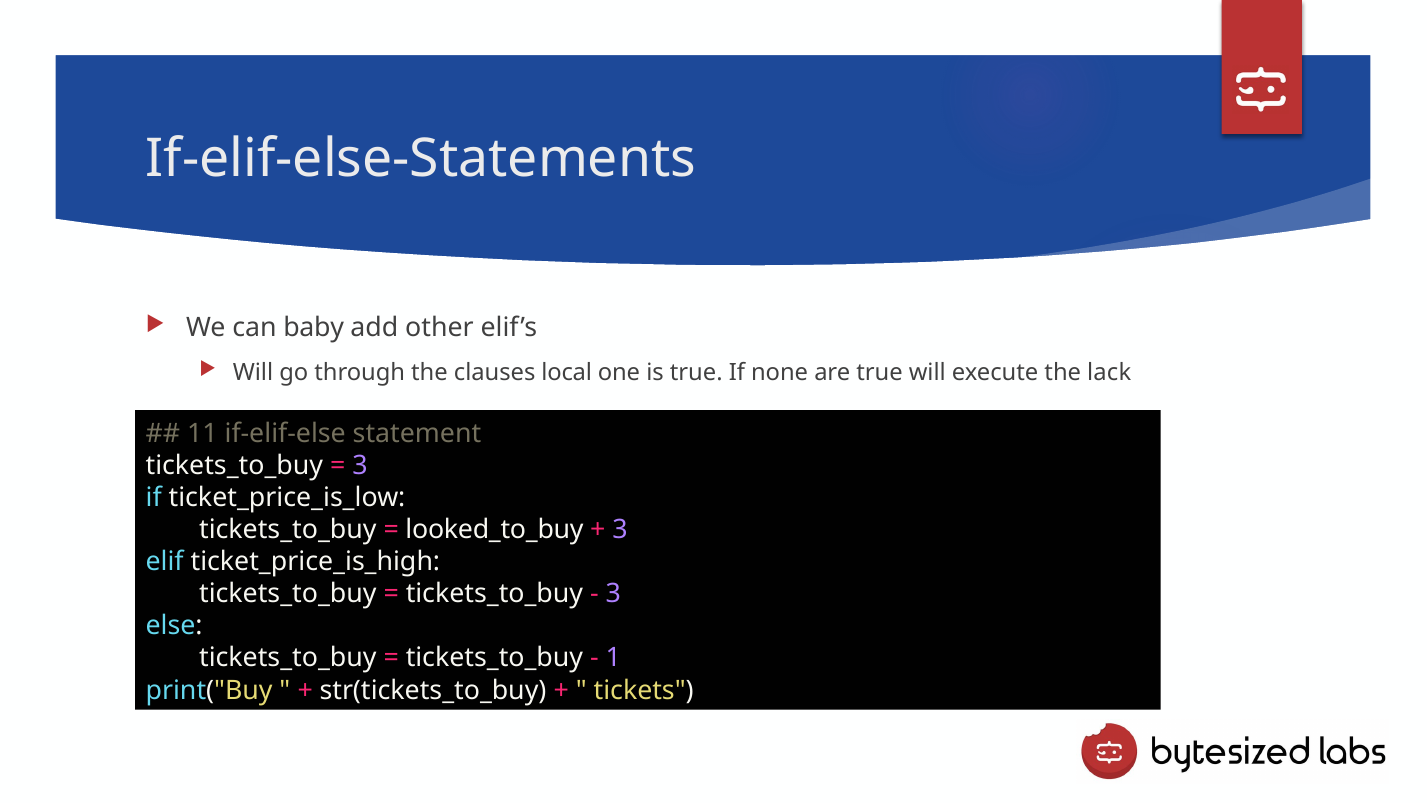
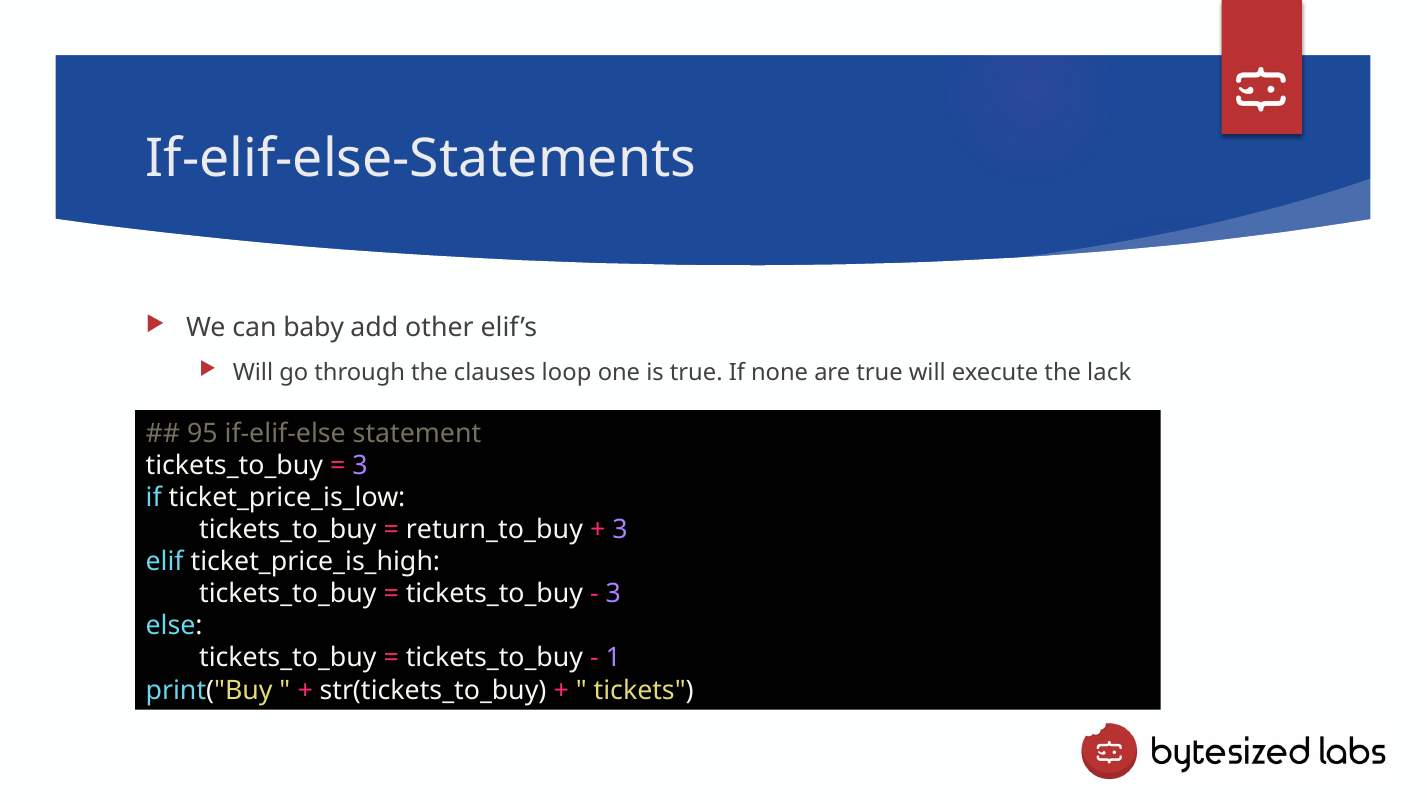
local: local -> loop (567, 373)
11: 11 -> 95 (202, 433)
looked_to_buy: looked_to_buy -> return_to_buy (494, 529)
